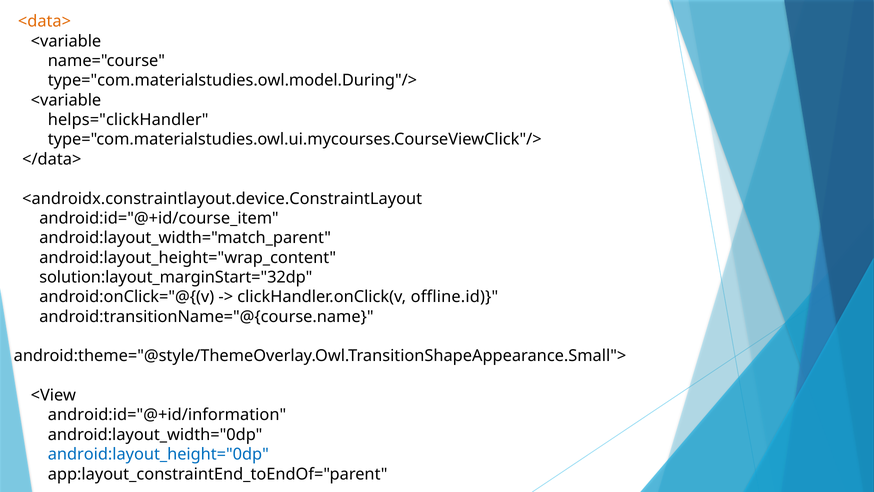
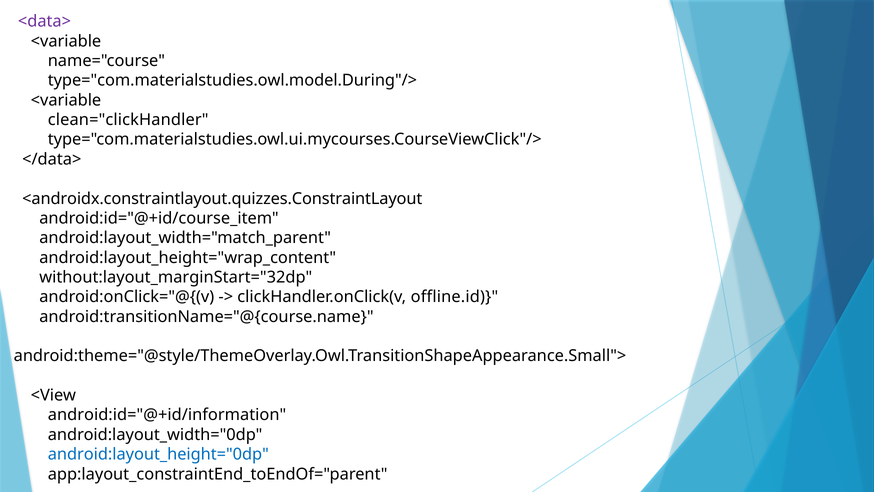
<data> colour: orange -> purple (44, 21)
helps="clickHandler: helps="clickHandler -> clean="clickHandler (128, 120)
<androidx.constraintlayout.device.ConstraintLayout: <androidx.constraintlayout.device.ConstraintLayout -> <androidx.constraintlayout.quizzes.ConstraintLayout (222, 198)
solution:layout_marginStart="32dp: solution:layout_marginStart="32dp -> without:layout_marginStart="32dp (176, 277)
